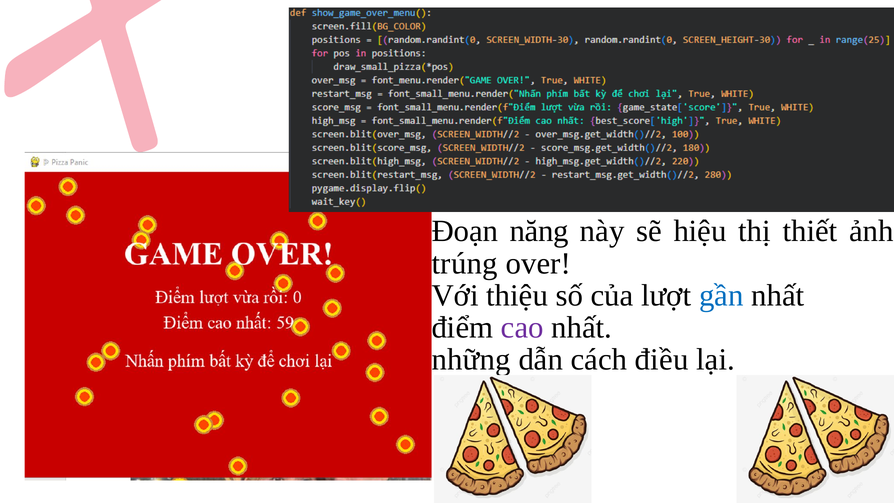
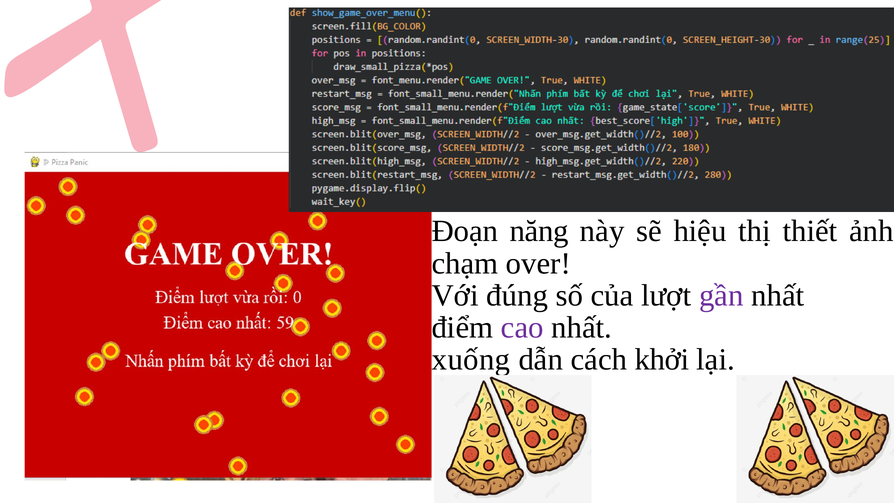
trúng: trúng -> chạm (465, 263)
thiệu: thiệu -> đúng (517, 295)
gần colour: blue -> purple (721, 295)
những: những -> xuống (471, 360)
điều: điều -> khởi (662, 360)
